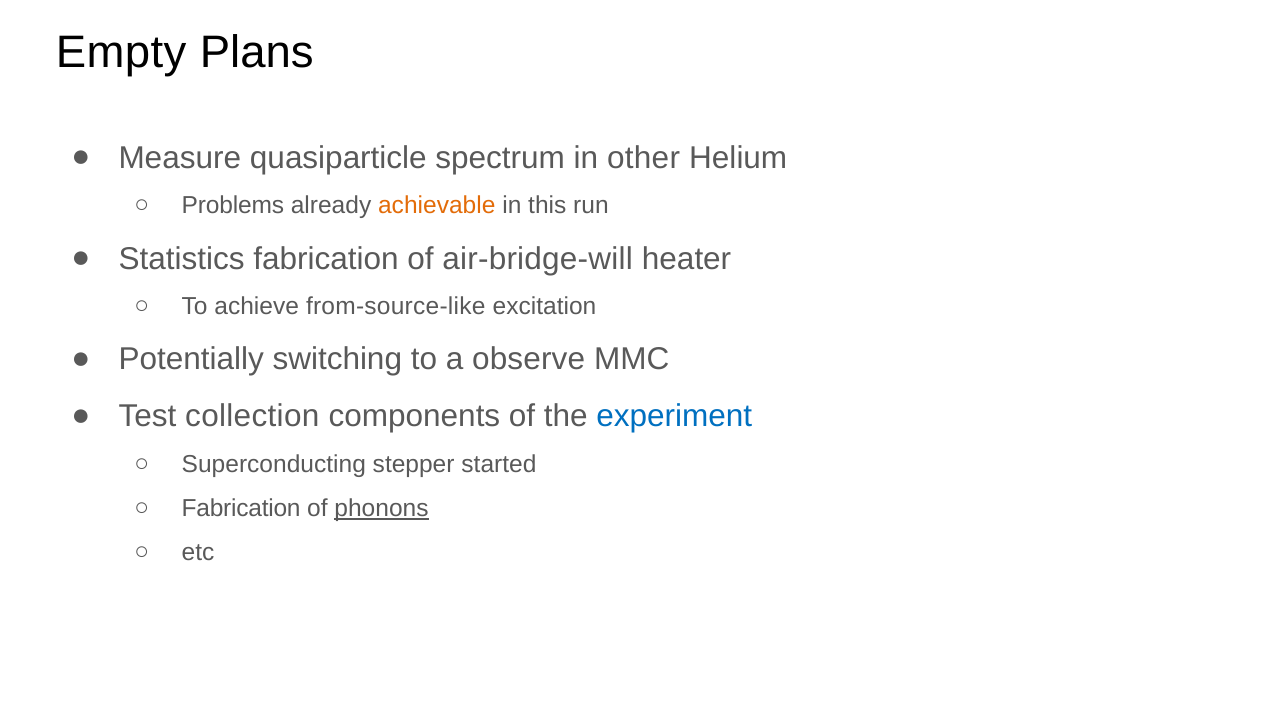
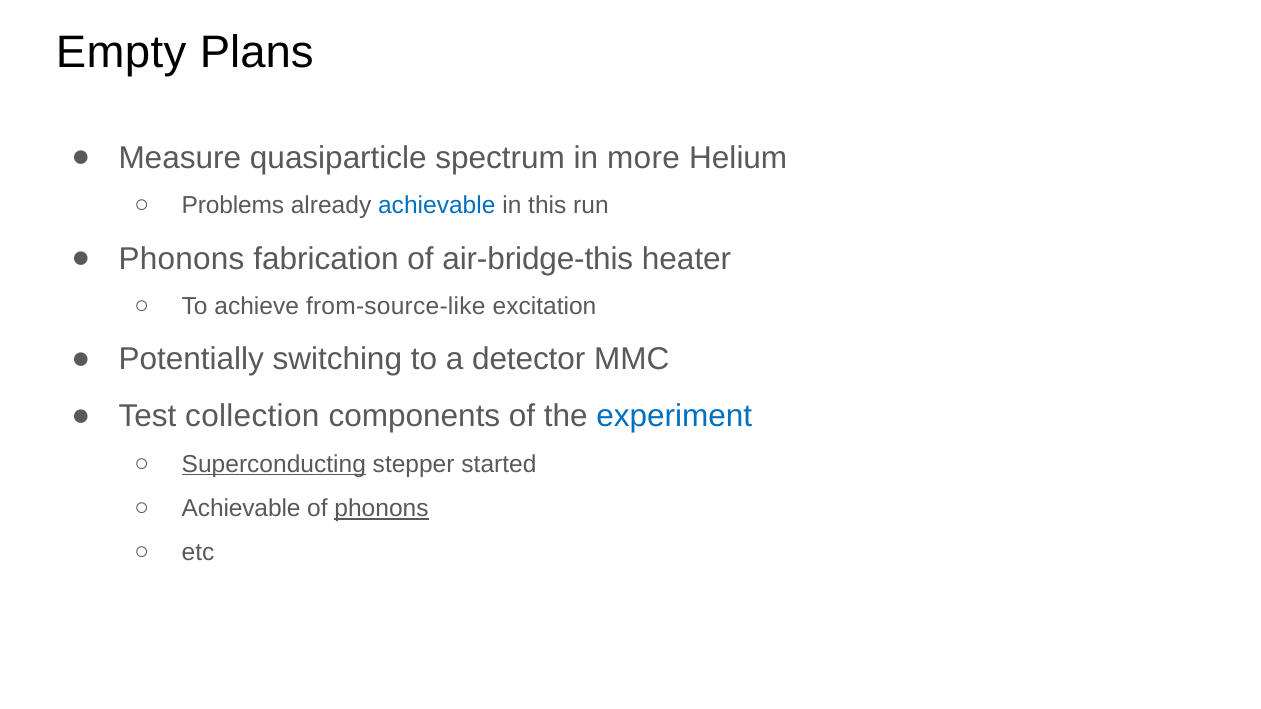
other: other -> more (644, 158)
achievable colour: orange -> blue (437, 206)
Statistics: Statistics -> Phonons (182, 259)
air-bridge-will: air-bridge-will -> air-bridge-this (538, 259)
observe: observe -> detector (529, 360)
Superconducting underline: none -> present (274, 464)
Fabrication: Fabrication -> Achievable (241, 509)
